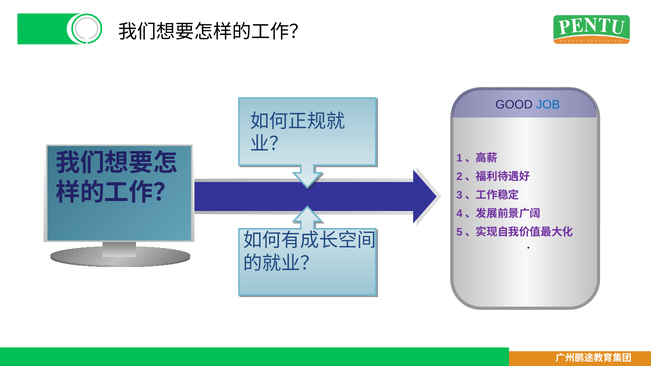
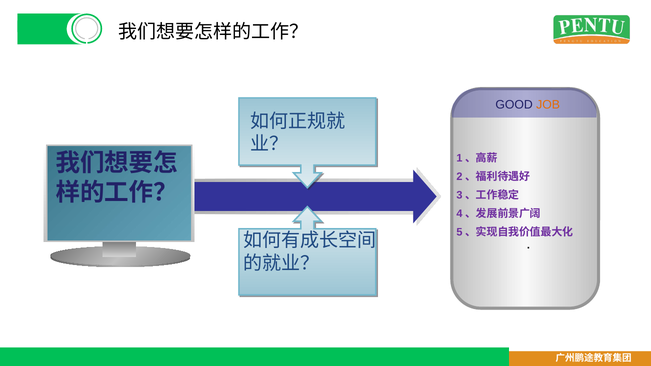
JOB colour: blue -> orange (548, 105)
